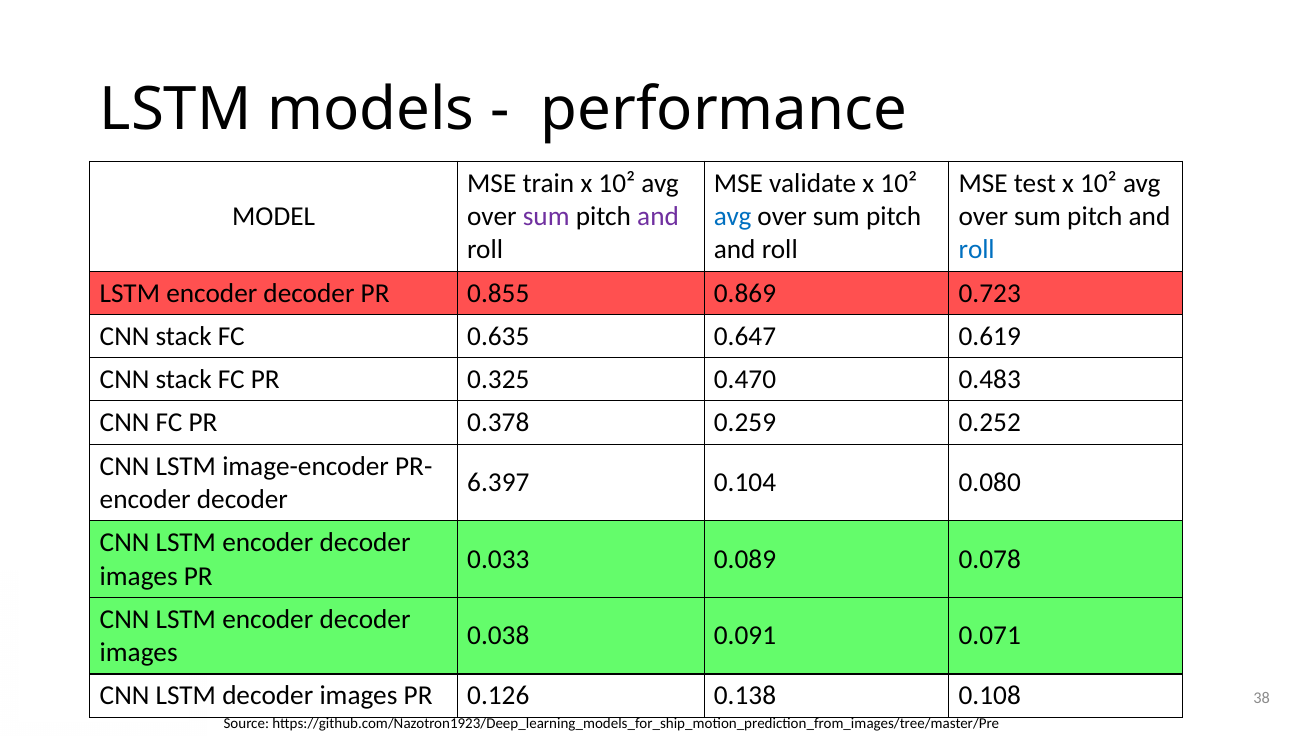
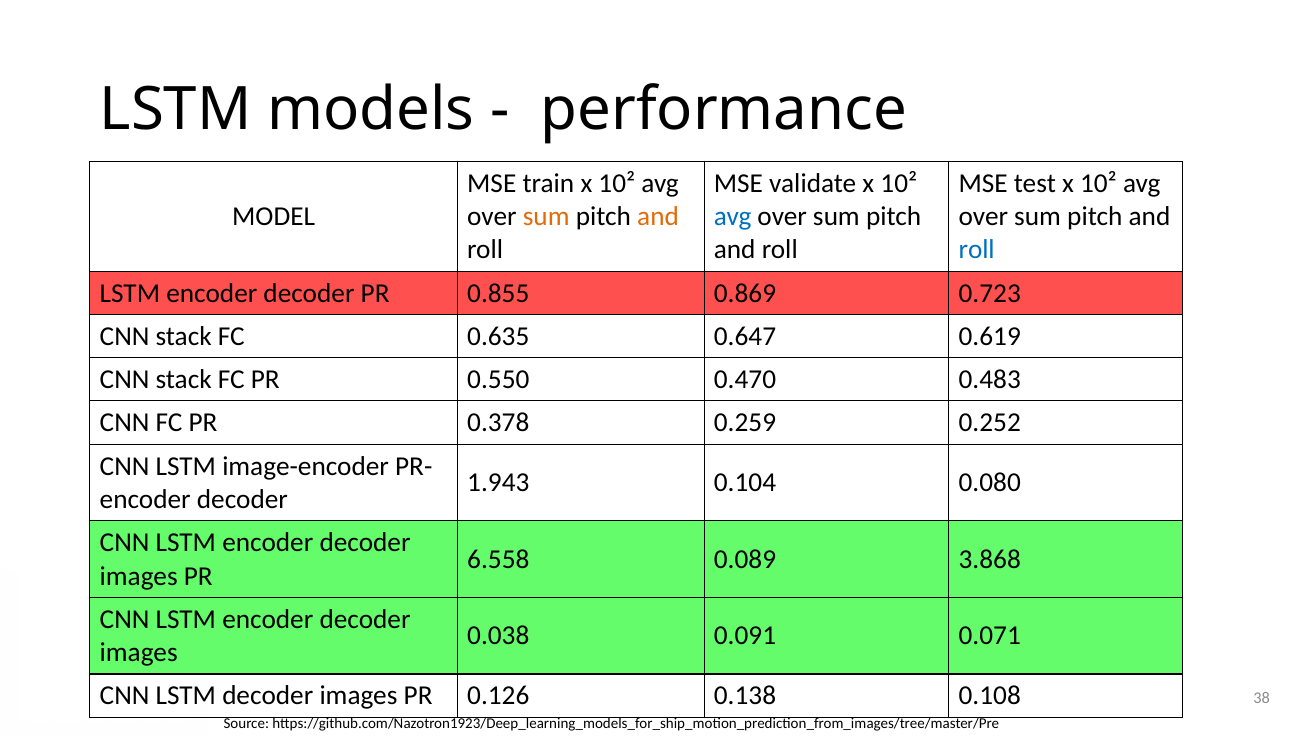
sum colour: purple -> orange (546, 216)
and colour: purple -> orange (658, 216)
0.325: 0.325 -> 0.550 (498, 379)
6.397: 6.397 -> 1.943 (498, 483)
0.033: 0.033 -> 6.558 (498, 559)
0.078: 0.078 -> 3.868 (990, 559)
